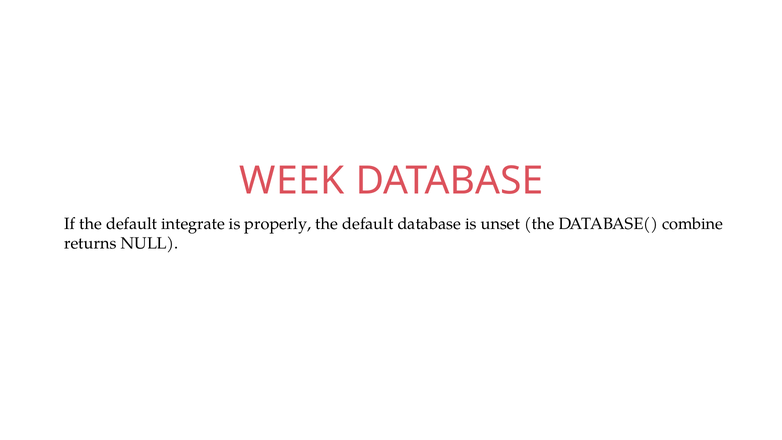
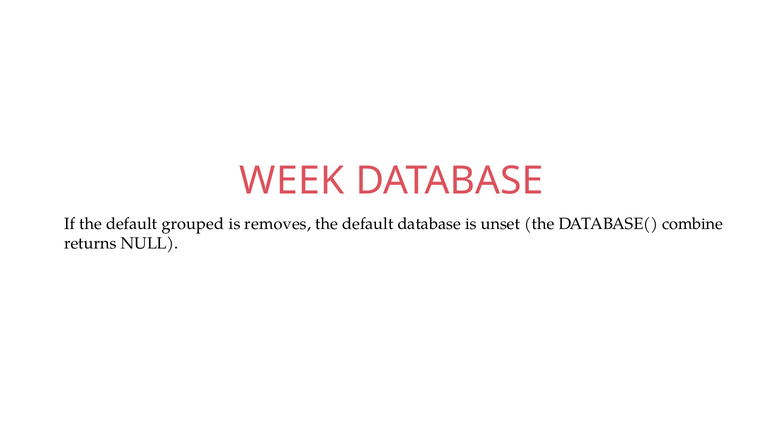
integrate: integrate -> grouped (193, 224)
properly: properly -> removes (278, 224)
